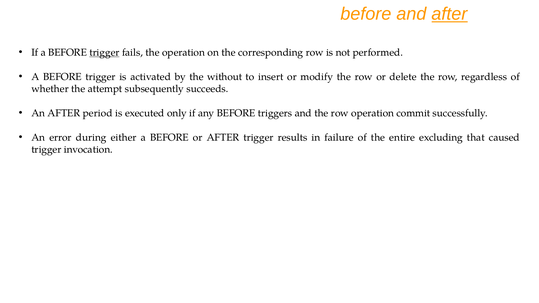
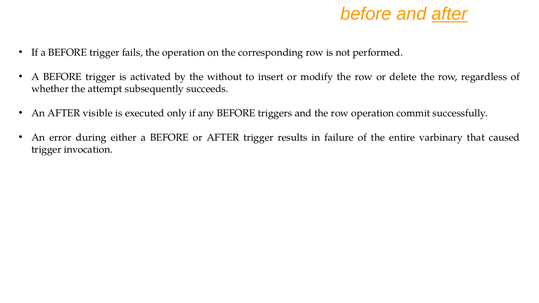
trigger underline: present -> none (104, 53)
period: period -> visible (98, 113)
excluding: excluding -> varbinary (441, 137)
